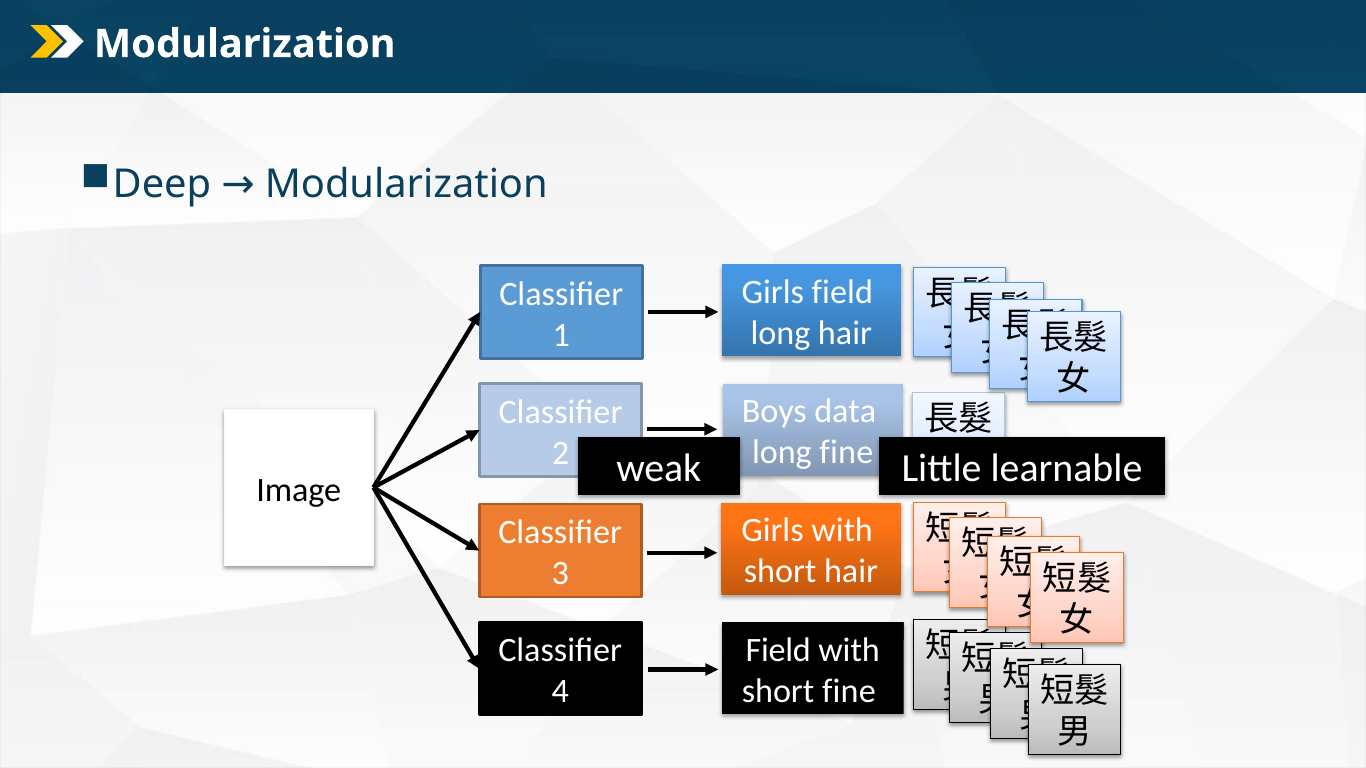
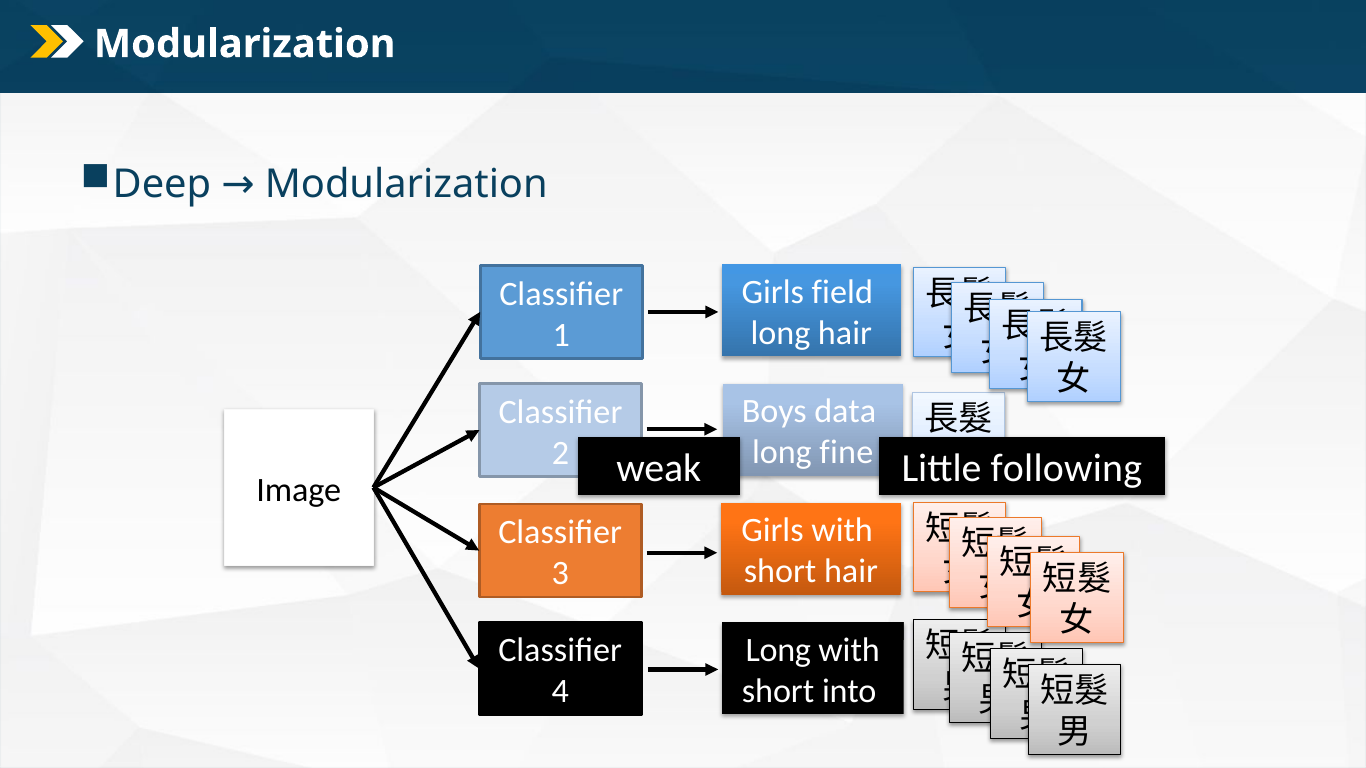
learnable: learnable -> following (1066, 469)
Field: Field -> Long (778, 650)
short fine: fine -> into (849, 691)
